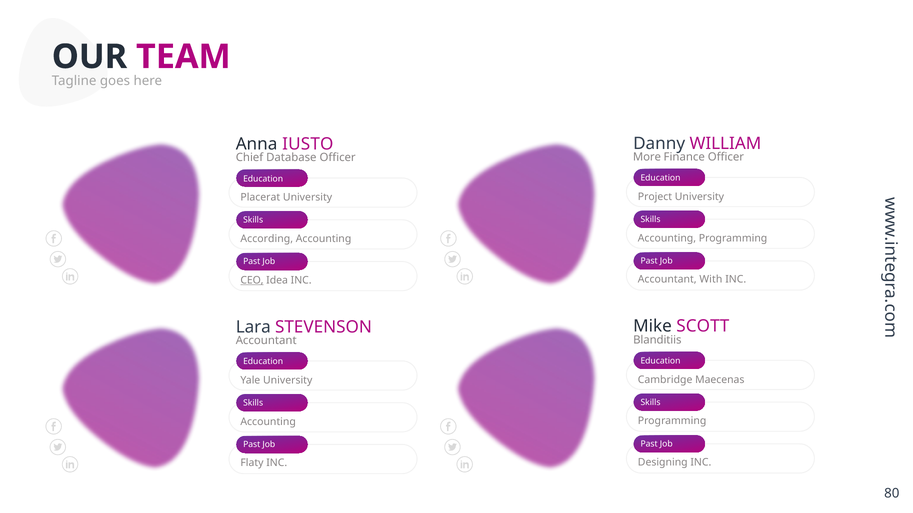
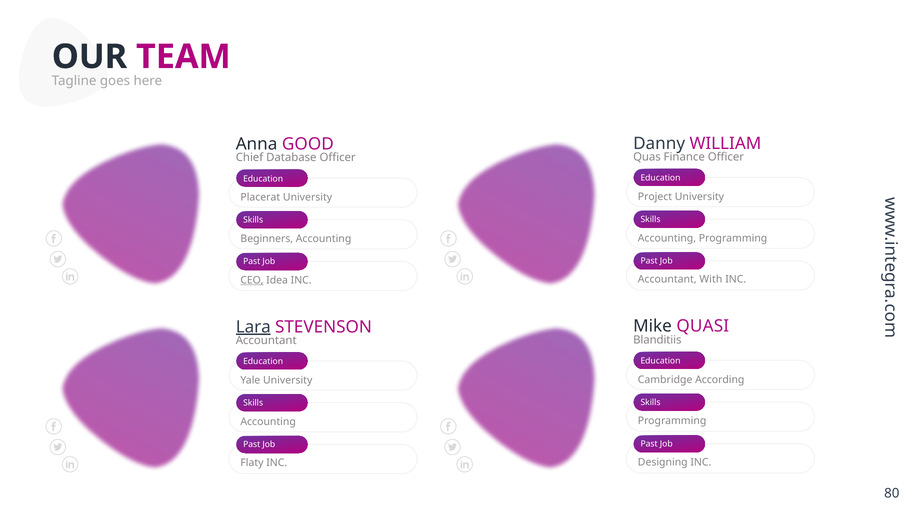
IUSTO: IUSTO -> GOOD (308, 144)
More: More -> Quas (647, 157)
According: According -> Beginners (267, 239)
SCOTT: SCOTT -> QUASI (703, 327)
Lara underline: none -> present (253, 327)
Maecenas: Maecenas -> According (720, 380)
